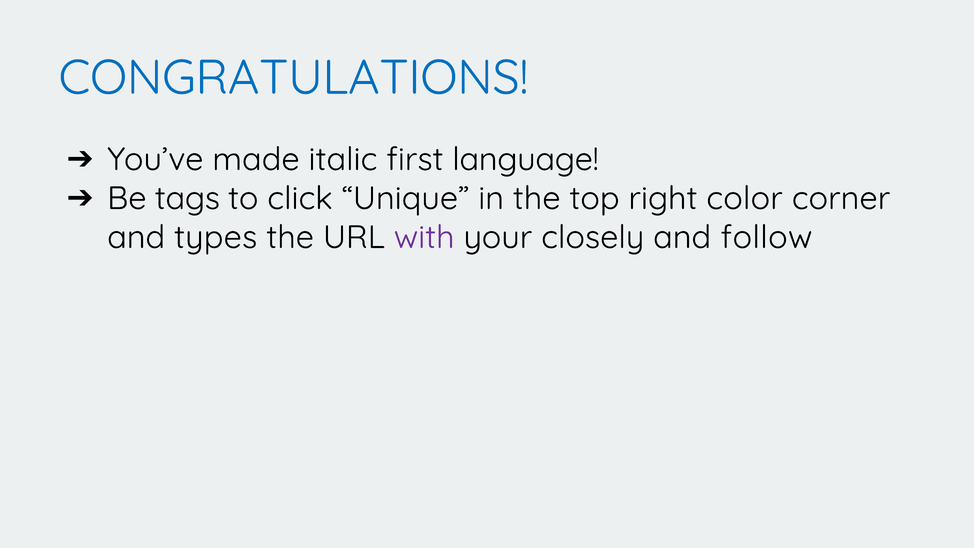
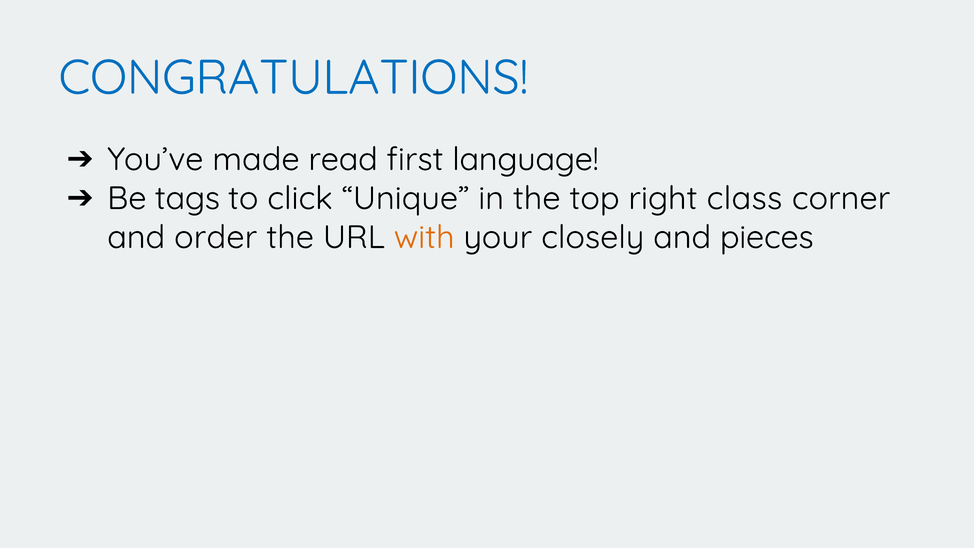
italic: italic -> read (343, 159)
color: color -> class (744, 198)
types: types -> order (216, 237)
with colour: purple -> orange (424, 237)
follow: follow -> pieces (767, 237)
